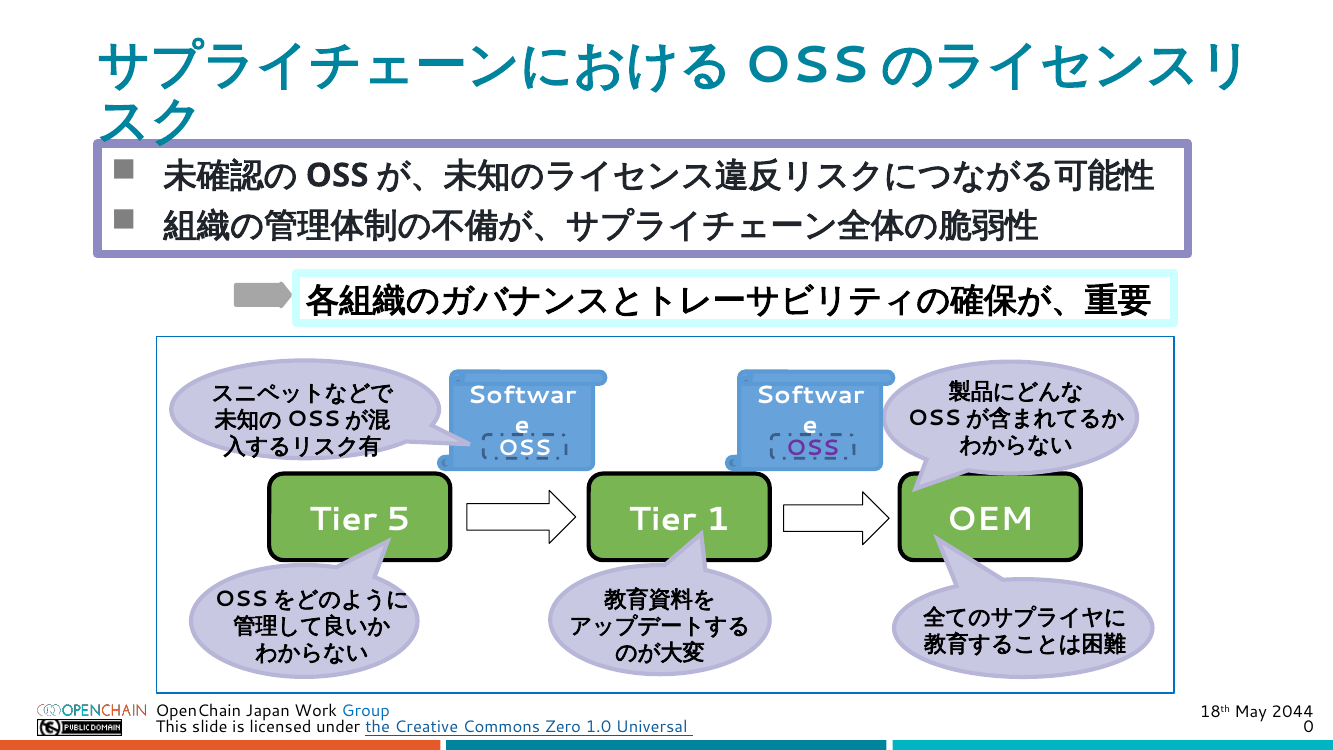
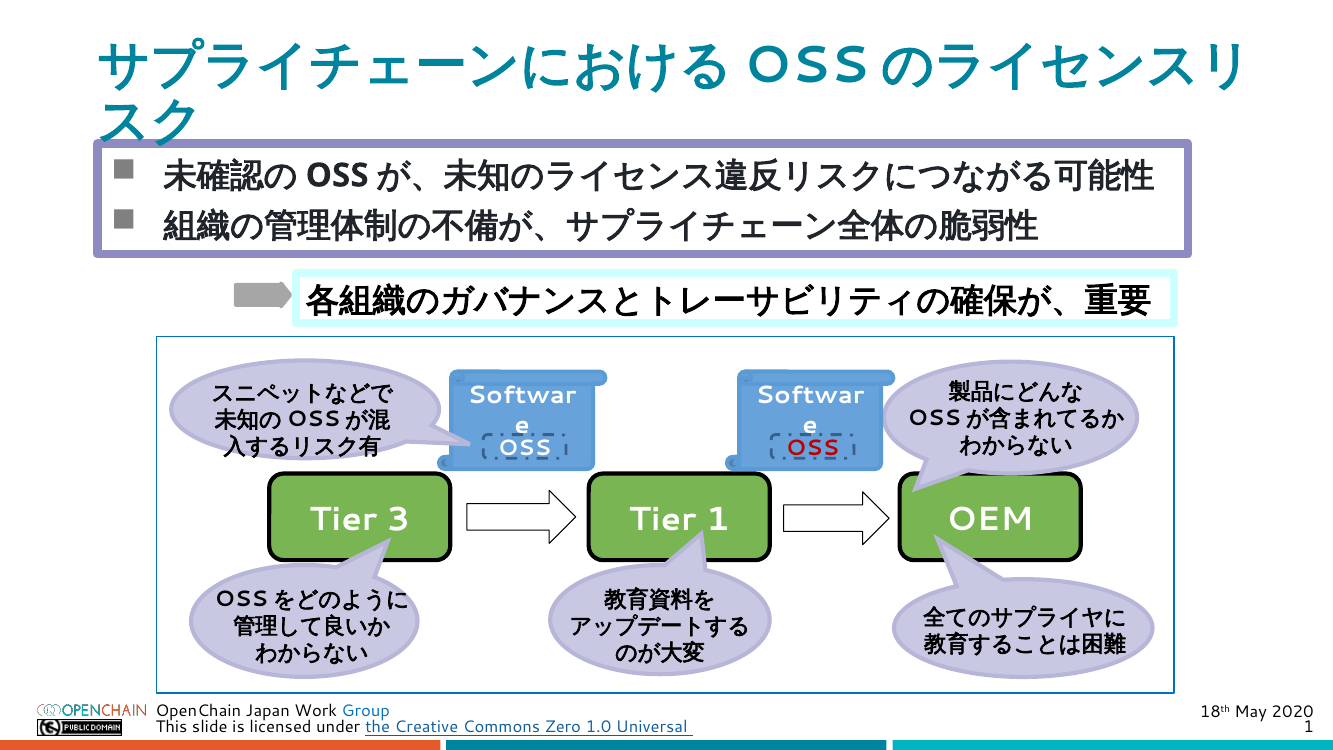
OSS colour: purple -> red (813, 448)
5: 5 -> 3 (398, 519)
2044: 2044 -> 2020 (1293, 712)
0: 0 -> 1 (1309, 727)
